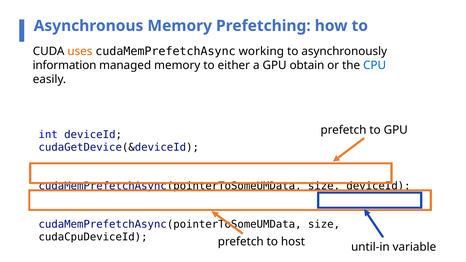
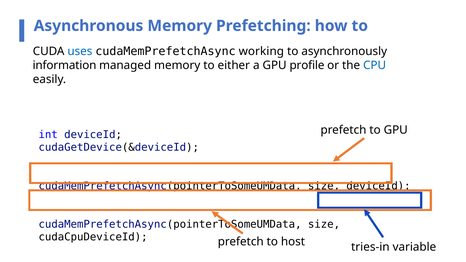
uses colour: orange -> blue (80, 51)
obtain: obtain -> profile (307, 65)
until-in: until-in -> tries-in (370, 247)
